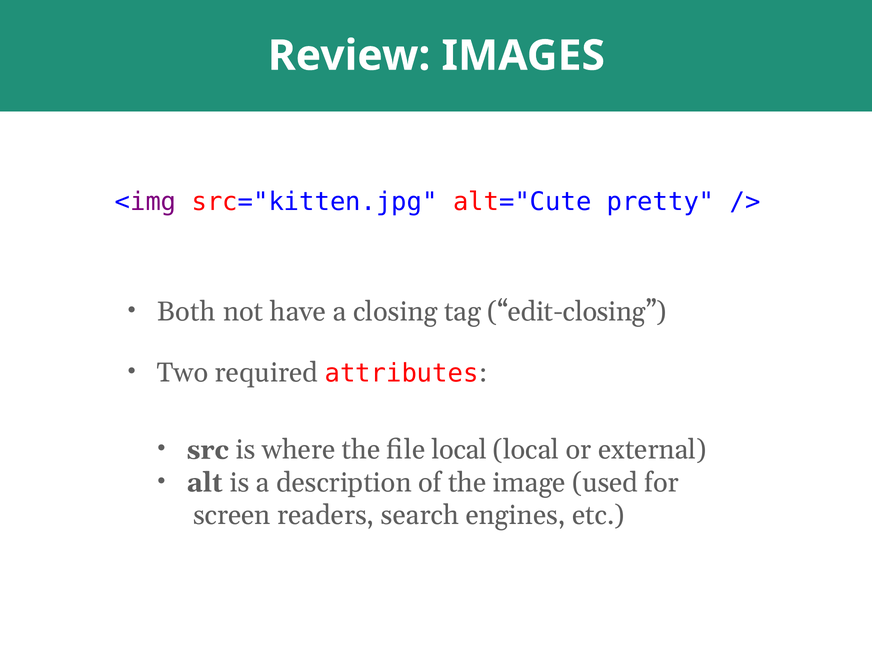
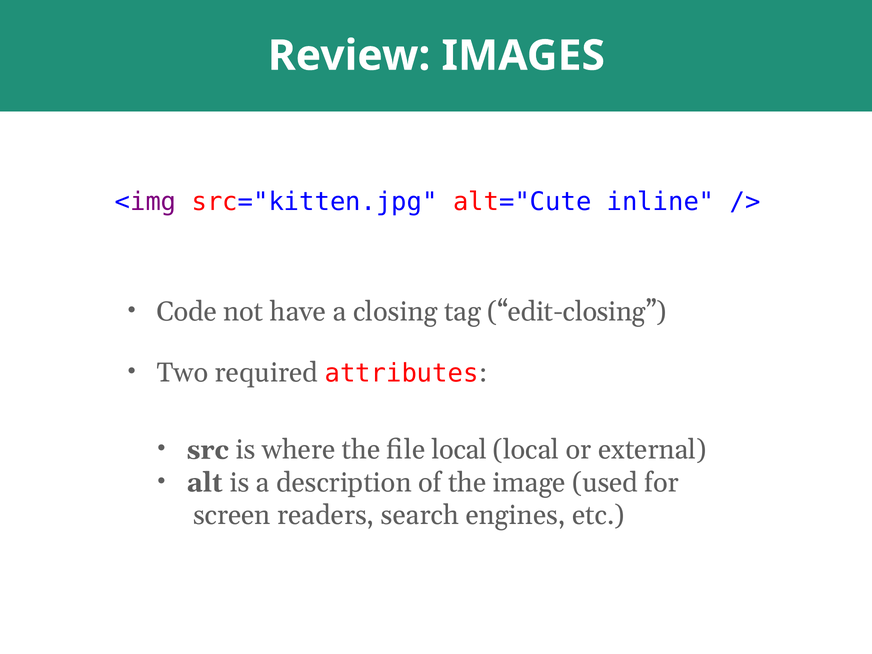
pretty: pretty -> inline (661, 202)
Both: Both -> Code (187, 312)
